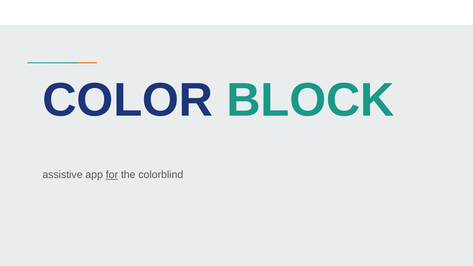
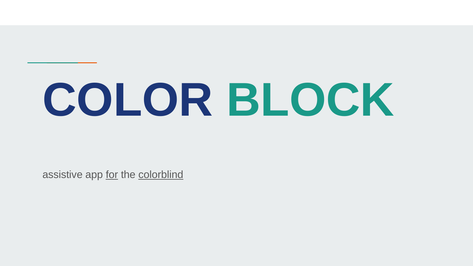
colorblind underline: none -> present (161, 175)
